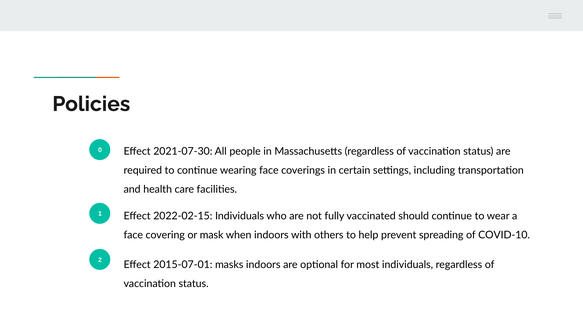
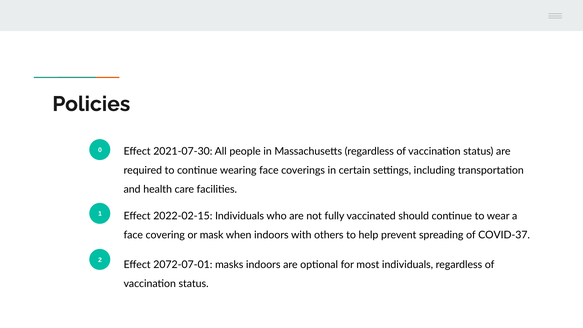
COVID-10: COVID-10 -> COVID-37 (504, 235)
2015-07-01: 2015-07-01 -> 2072-07-01 (183, 265)
